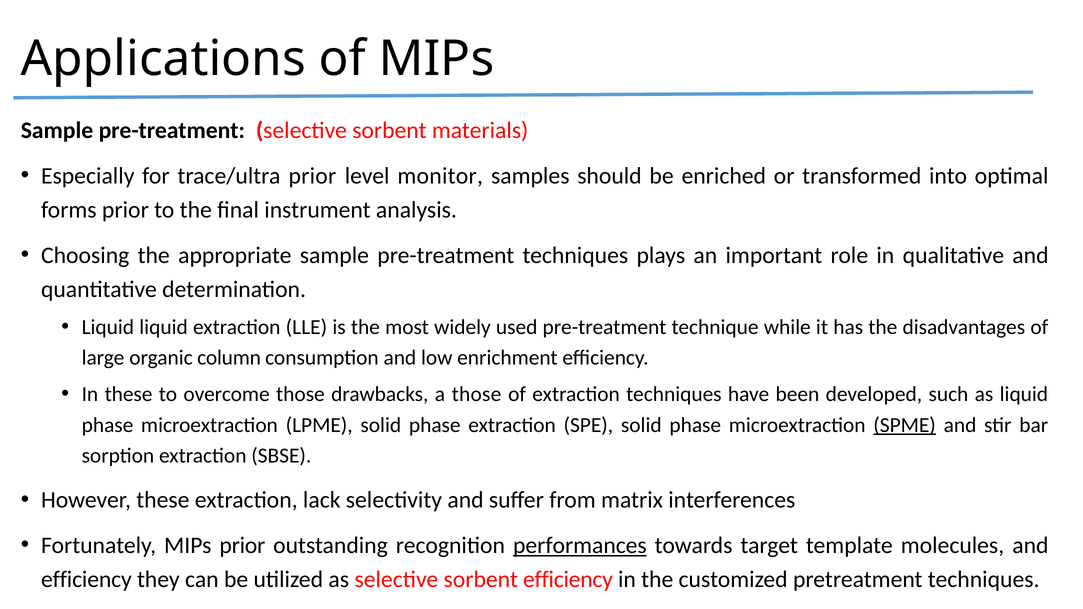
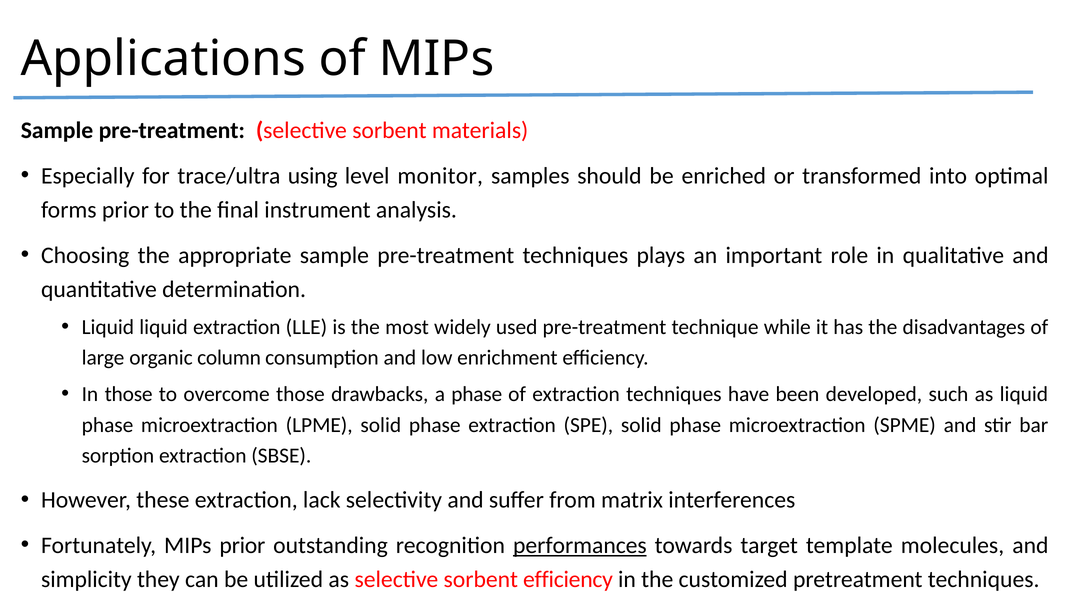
trace/ultra prior: prior -> using (313, 176)
In these: these -> those (129, 394)
a those: those -> phase (477, 394)
SPME underline: present -> none (905, 425)
efficiency: efficiency -> simplicity (86, 580)
